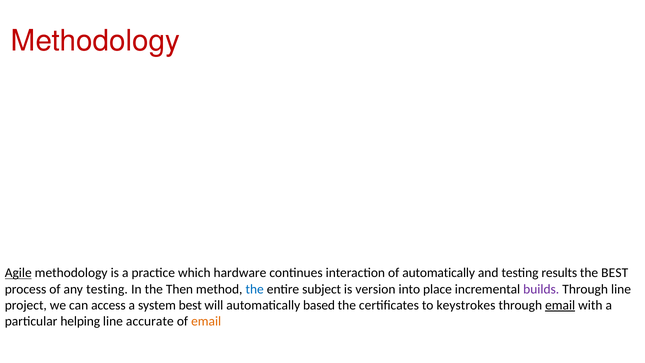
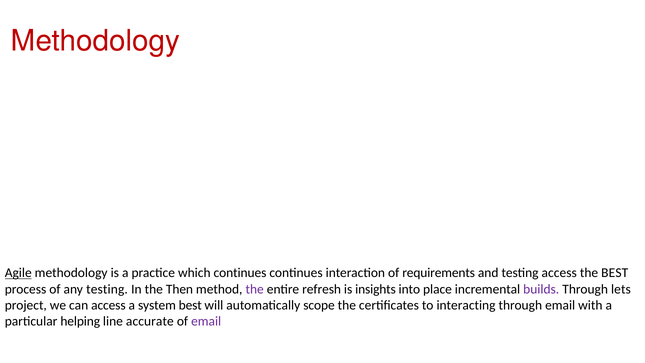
which hardware: hardware -> continues (240, 273)
of automatically: automatically -> requirements (439, 273)
testing results: results -> access (559, 273)
the colour: blue -> purple (255, 289)
subject: subject -> refresh (322, 289)
version: version -> insights (376, 289)
Through line: line -> lets (621, 289)
based: based -> scope (319, 305)
keystrokes: keystrokes -> interacting (466, 305)
email underline: present -> none (560, 305)
email colour: orange -> purple (206, 321)
